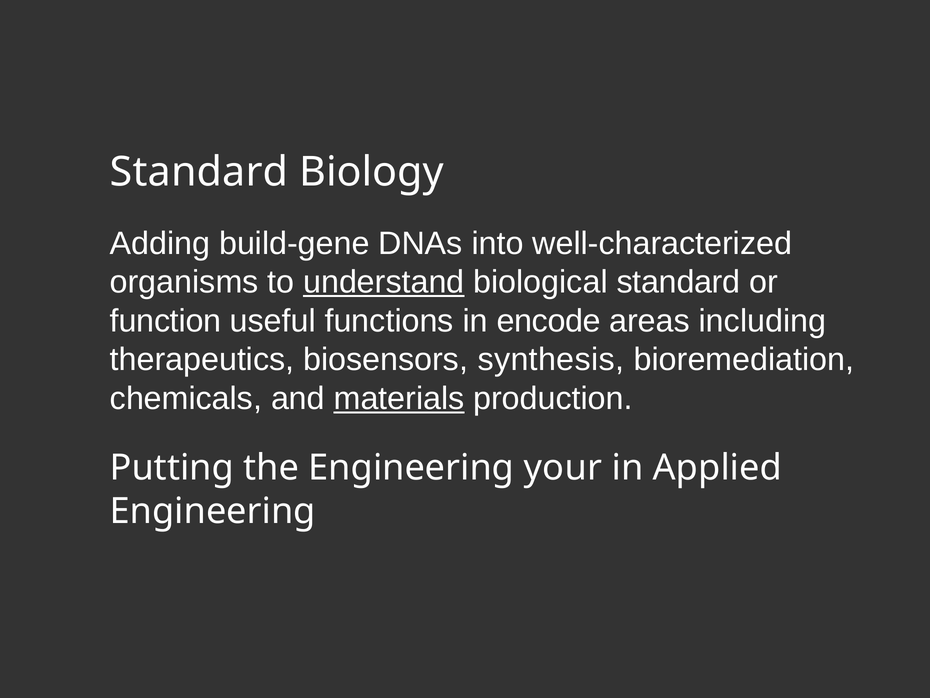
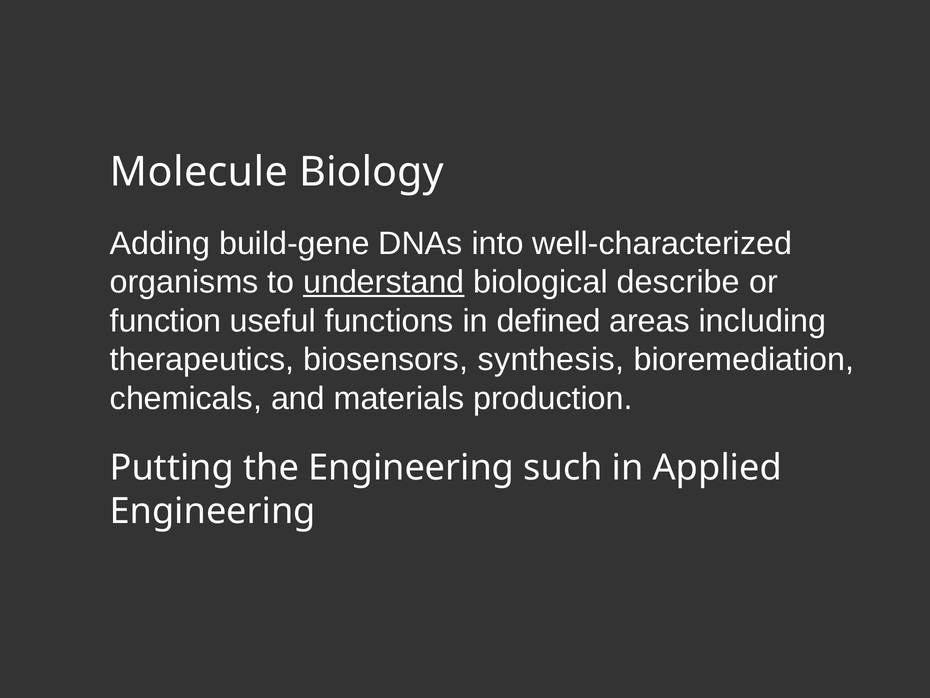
Standard: Standard -> Molecule (199, 172)
biological standard: standard -> describe (678, 282)
encode: encode -> defined (549, 321)
materials underline: present -> none (399, 398)
your: your -> such (563, 467)
